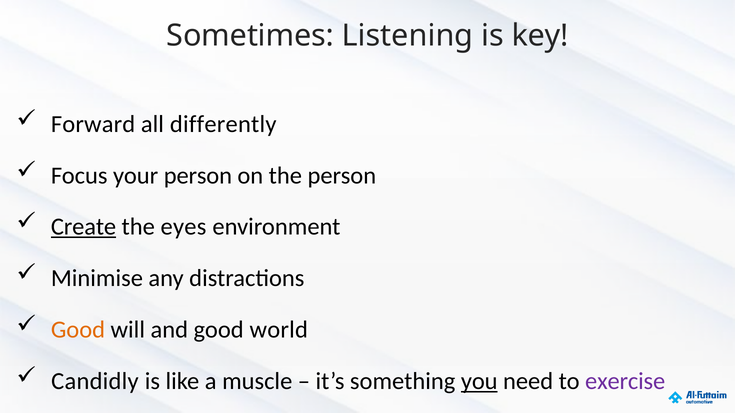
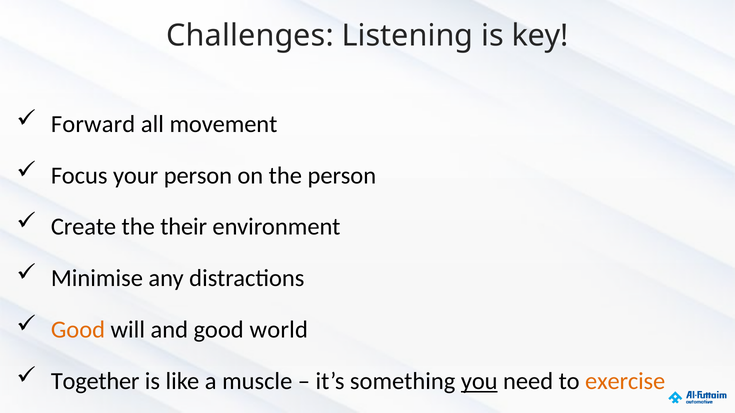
Sometimes: Sometimes -> Challenges (250, 36)
differently: differently -> movement (223, 124)
Create underline: present -> none (84, 227)
eyes: eyes -> their (184, 227)
Candidly: Candidly -> Together (95, 382)
exercise colour: purple -> orange (625, 382)
